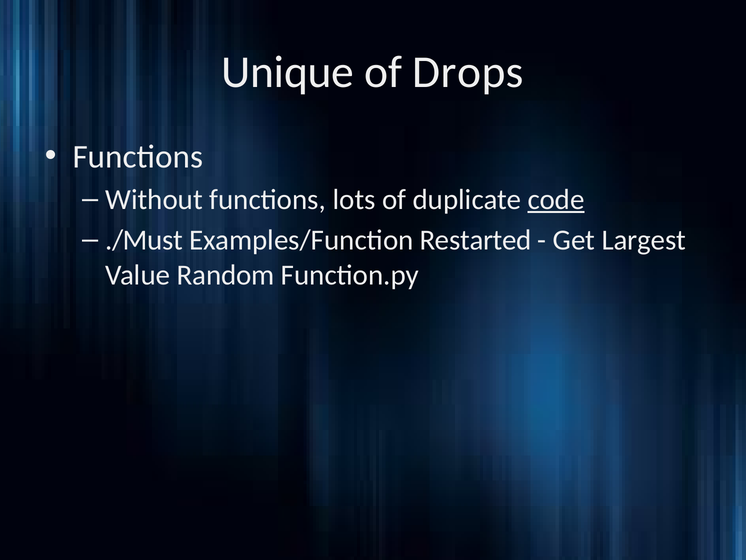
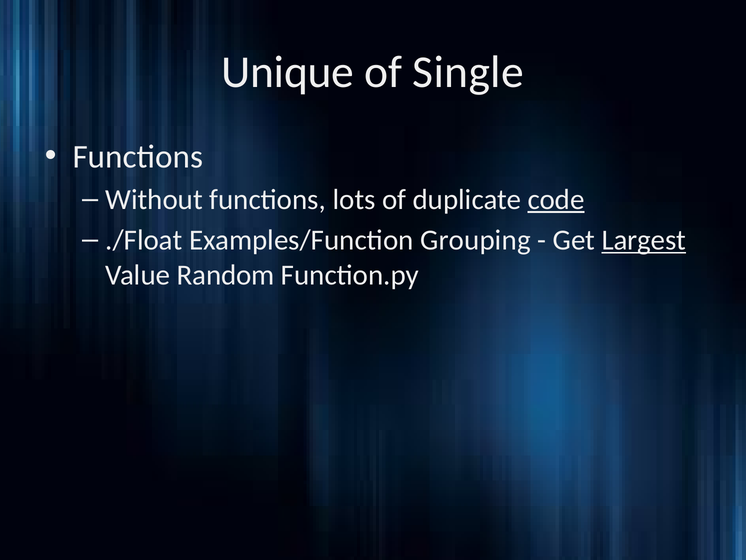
Drops: Drops -> Single (468, 72)
./Must: ./Must -> ./Float (144, 240)
Restarted: Restarted -> Grouping (475, 240)
Largest underline: none -> present (644, 240)
